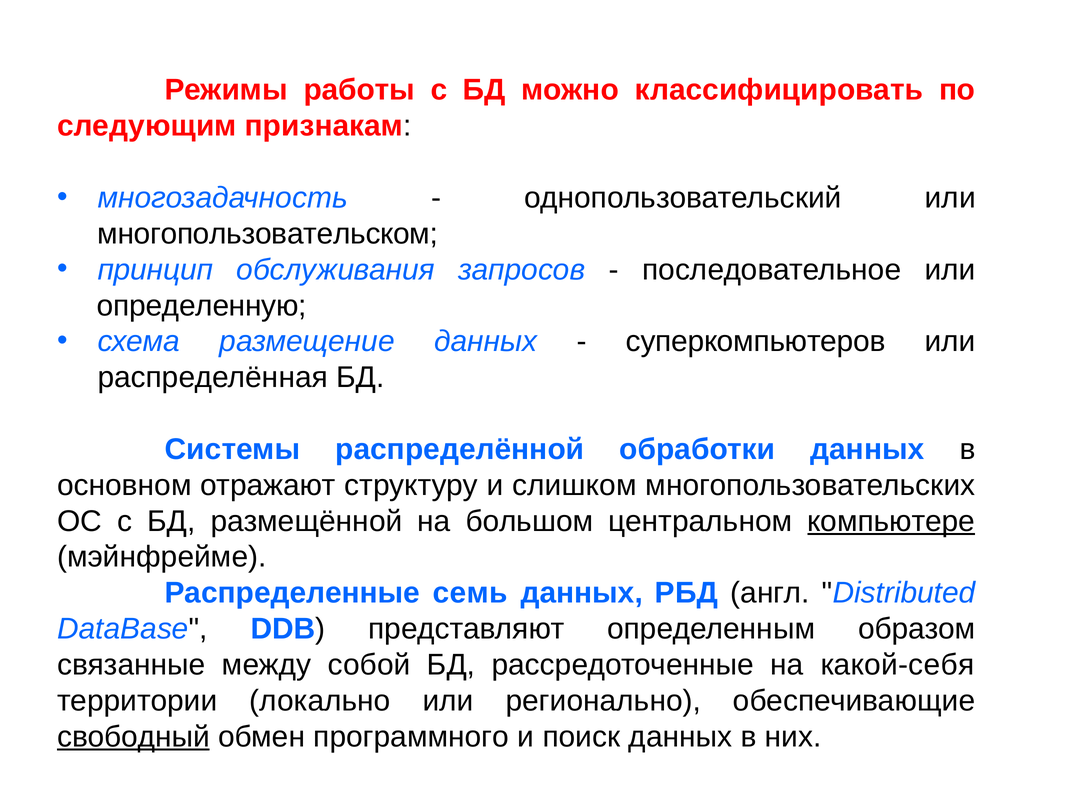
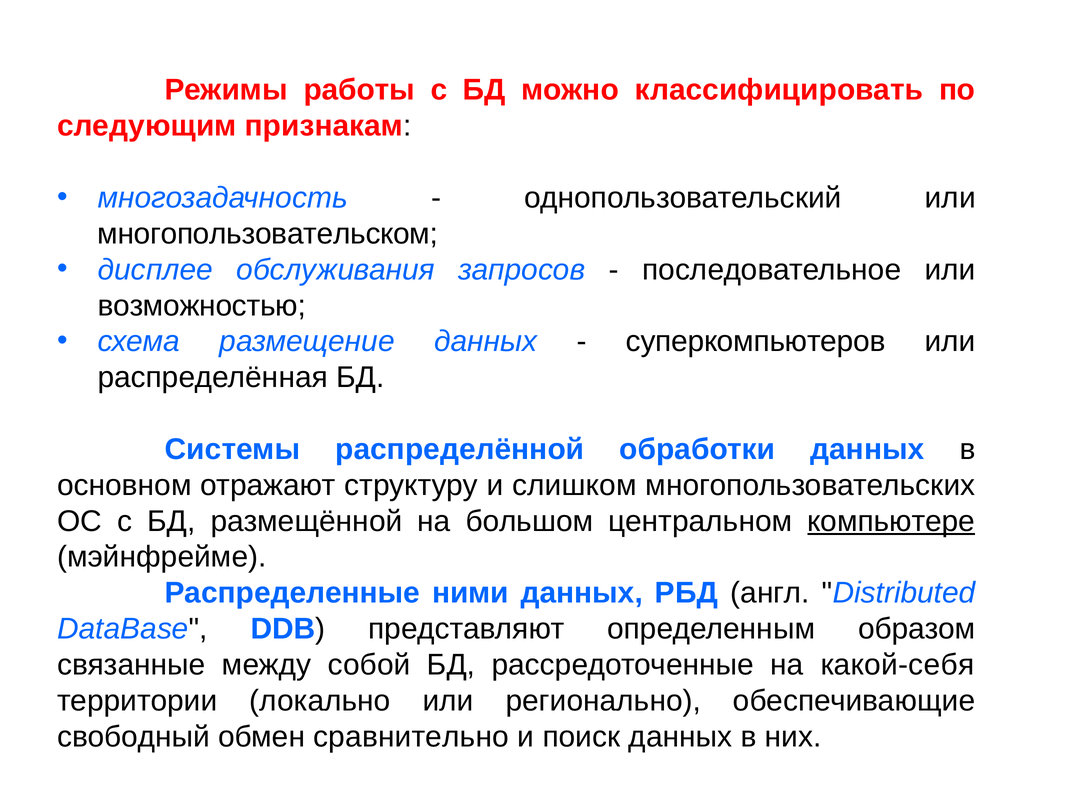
принцип: принцип -> дисплее (155, 270)
определенную: определенную -> возможностью (202, 306)
семь: семь -> ними (470, 593)
свободный underline: present -> none (133, 737)
программного: программного -> сравнительно (411, 737)
